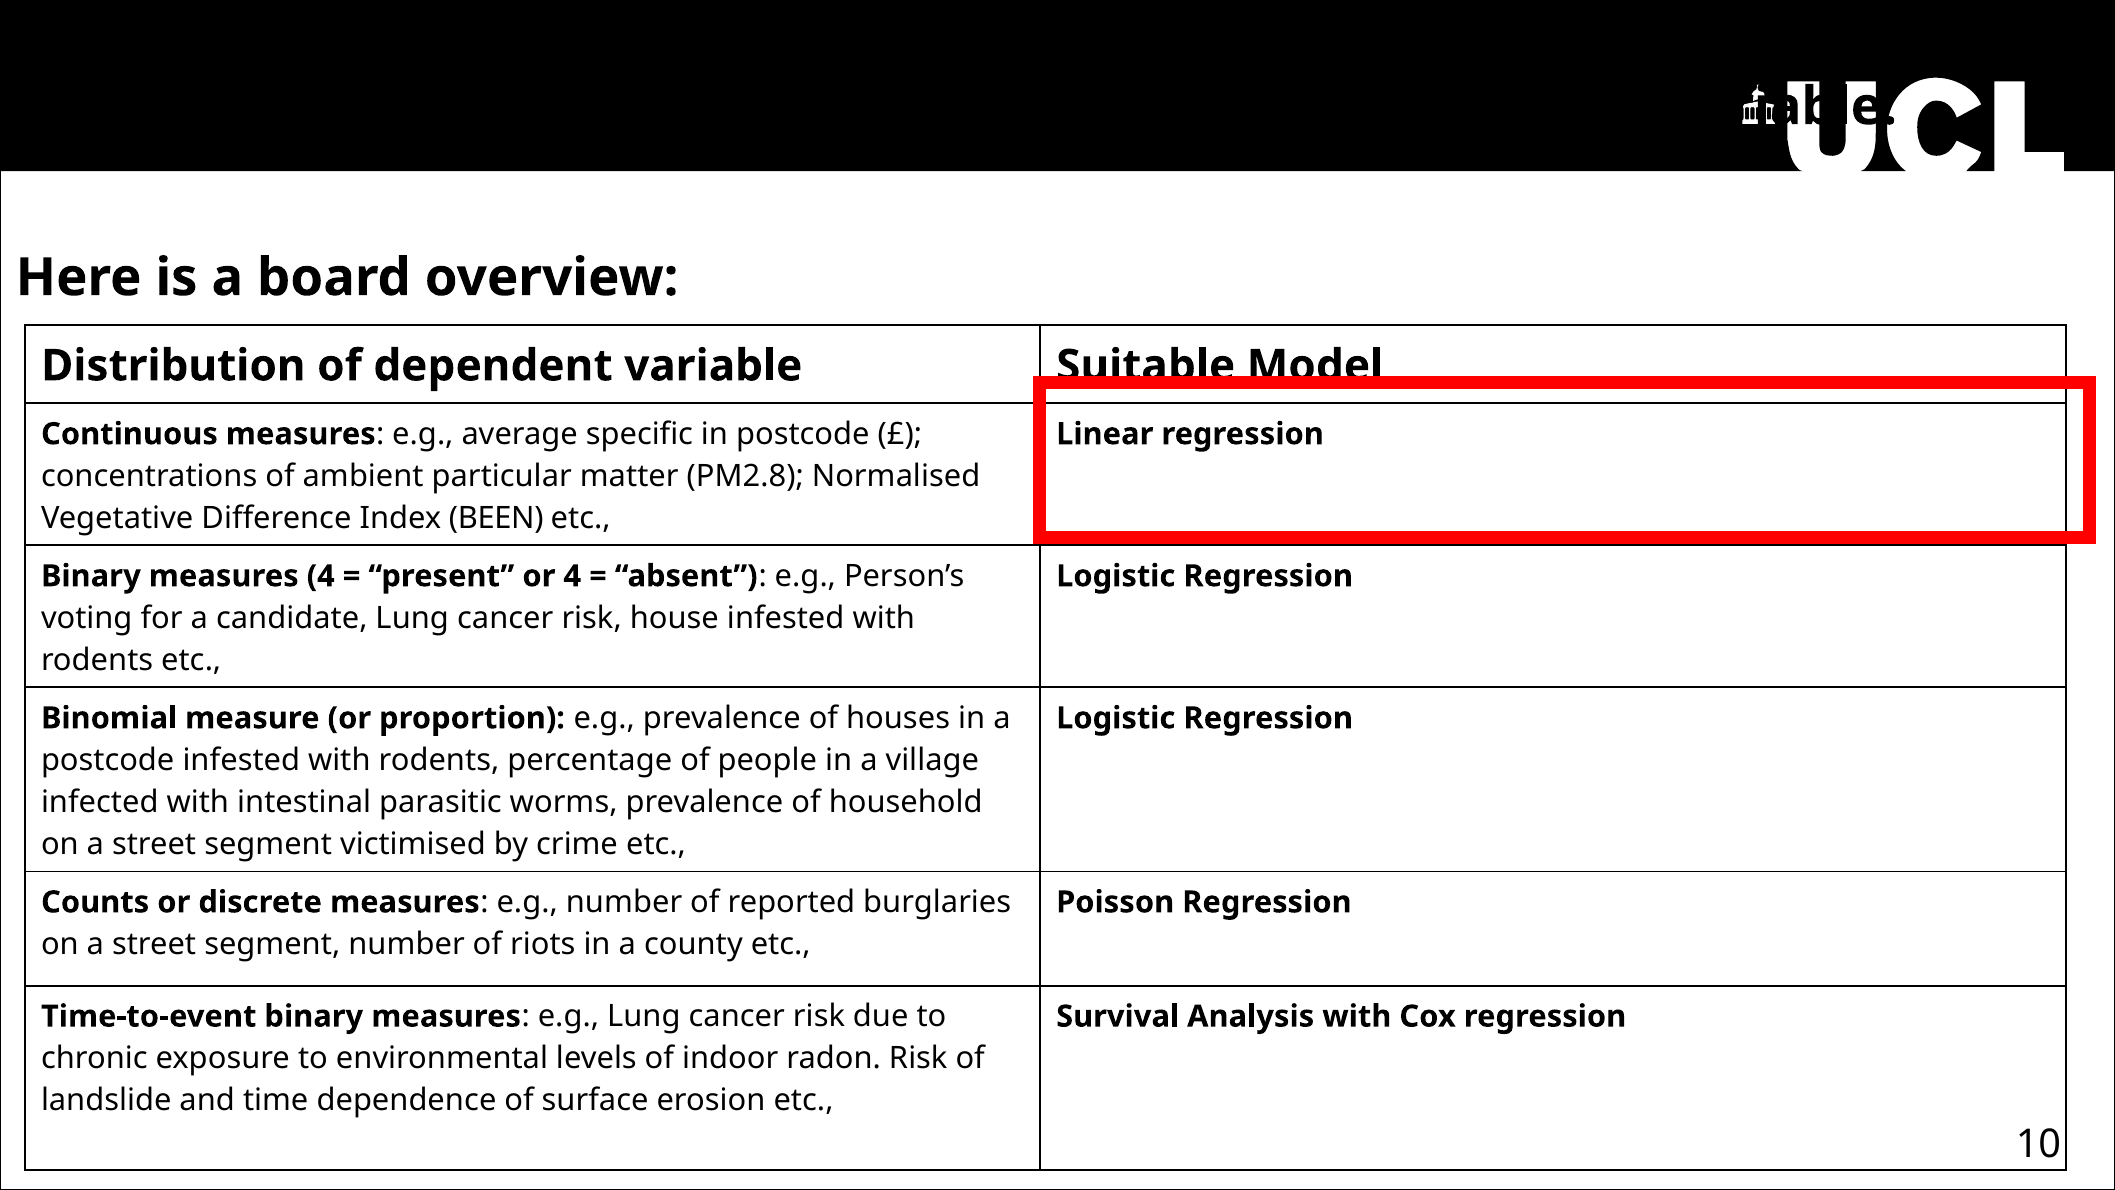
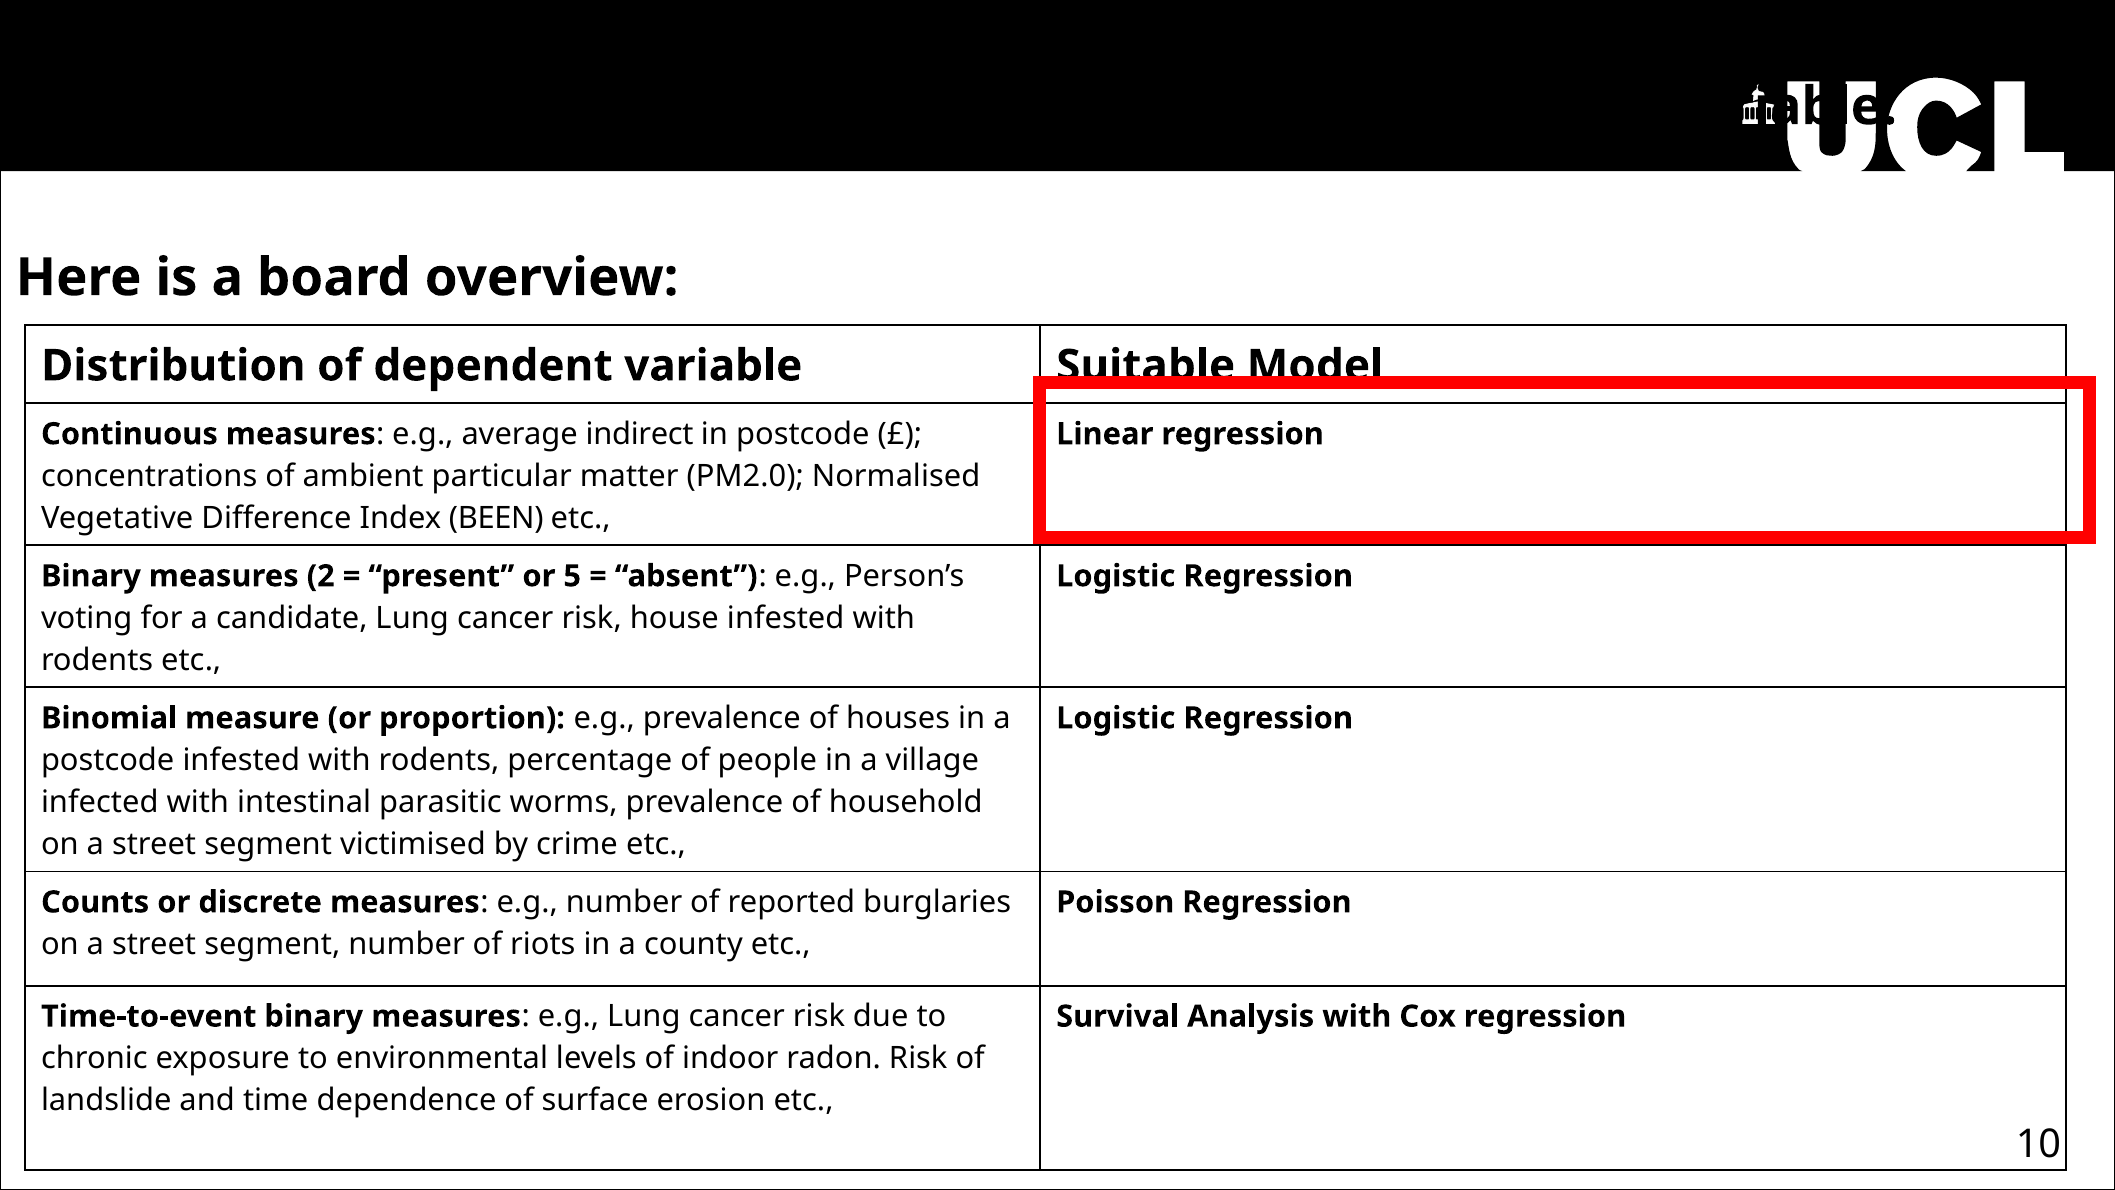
specific: specific -> indirect (640, 434)
PM2.8: PM2.8 -> PM2.0 (745, 476)
measures 4: 4 -> 2 (321, 576)
or 4: 4 -> 5 (572, 576)
